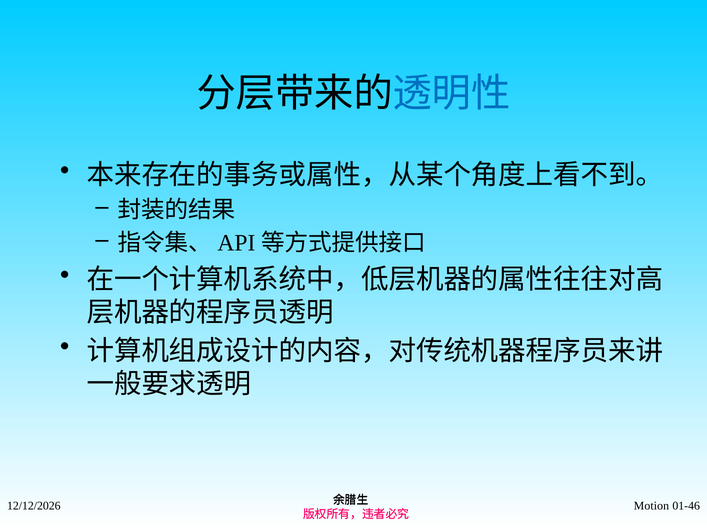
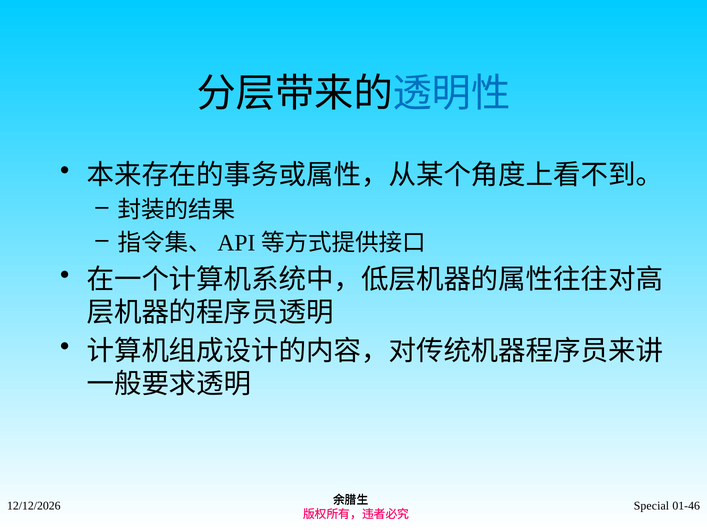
Motion: Motion -> Special (651, 506)
